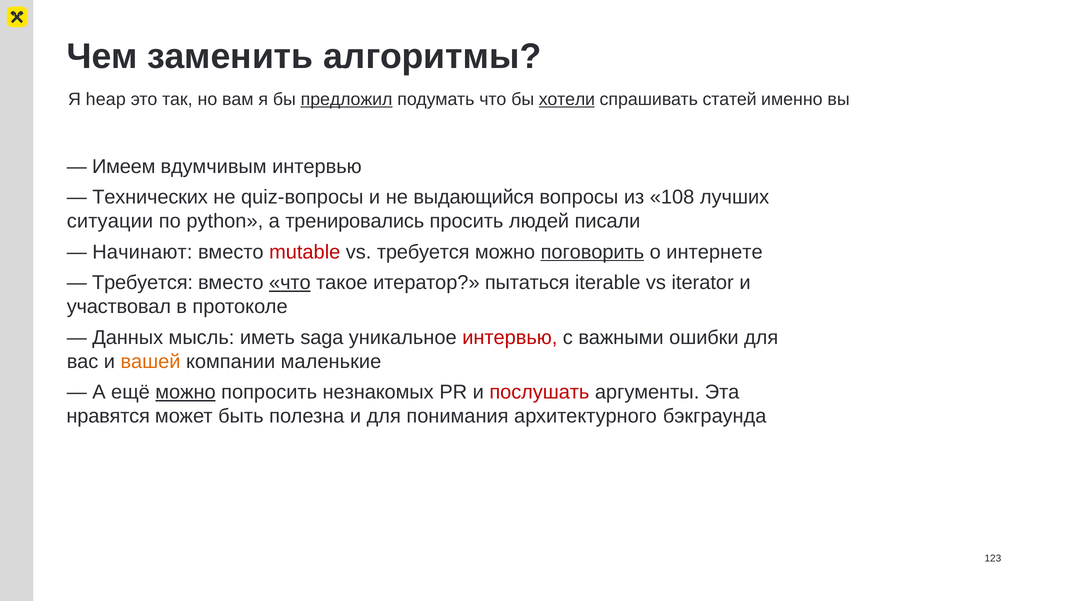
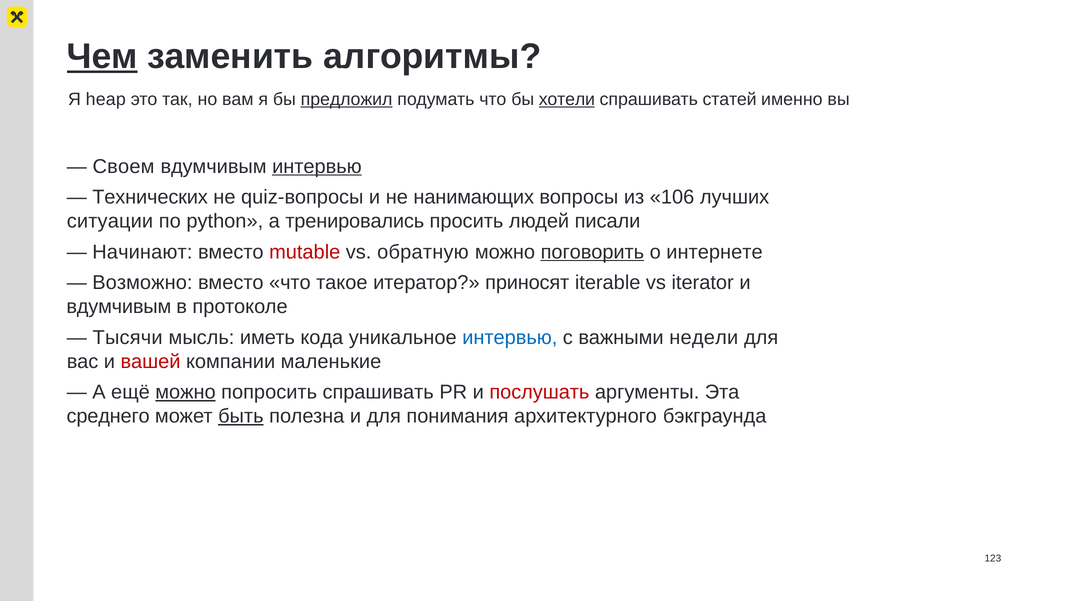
Чем underline: none -> present (102, 56)
Имеем: Имеем -> Своем (124, 166)
интервью underline: none -> present (317, 166)
выдающийся: выдающийся -> нанимающих (474, 197)
108: 108 -> 106 (672, 197)
vs требуется: требуется -> обратную (423, 252)
Требуется: Требуется -> Возможно (142, 283)
что underline: present -> none (290, 283)
пытаться: пытаться -> приносят (527, 283)
участвовал: участвовал -> вдумчивым (119, 307)
Данных: Данных -> Тысячи (128, 337)
saga: saga -> кода (322, 337)
интервью colour: red -> blue (510, 337)
ошибки: ошибки -> недели (704, 337)
вашей colour: orange -> red (150, 361)
попросить незнакомых: незнакомых -> спрашивать (378, 392)
нравятся: нравятся -> среднего (108, 416)
быть underline: none -> present (241, 416)
